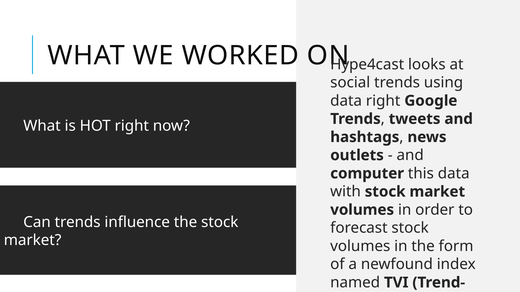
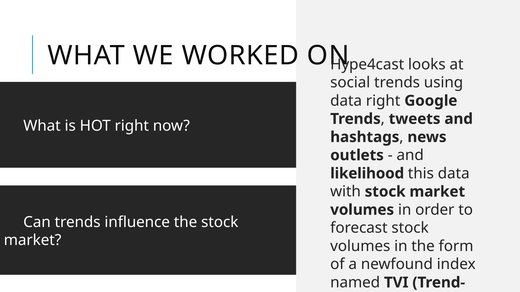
computer: computer -> likelihood (367, 174)
